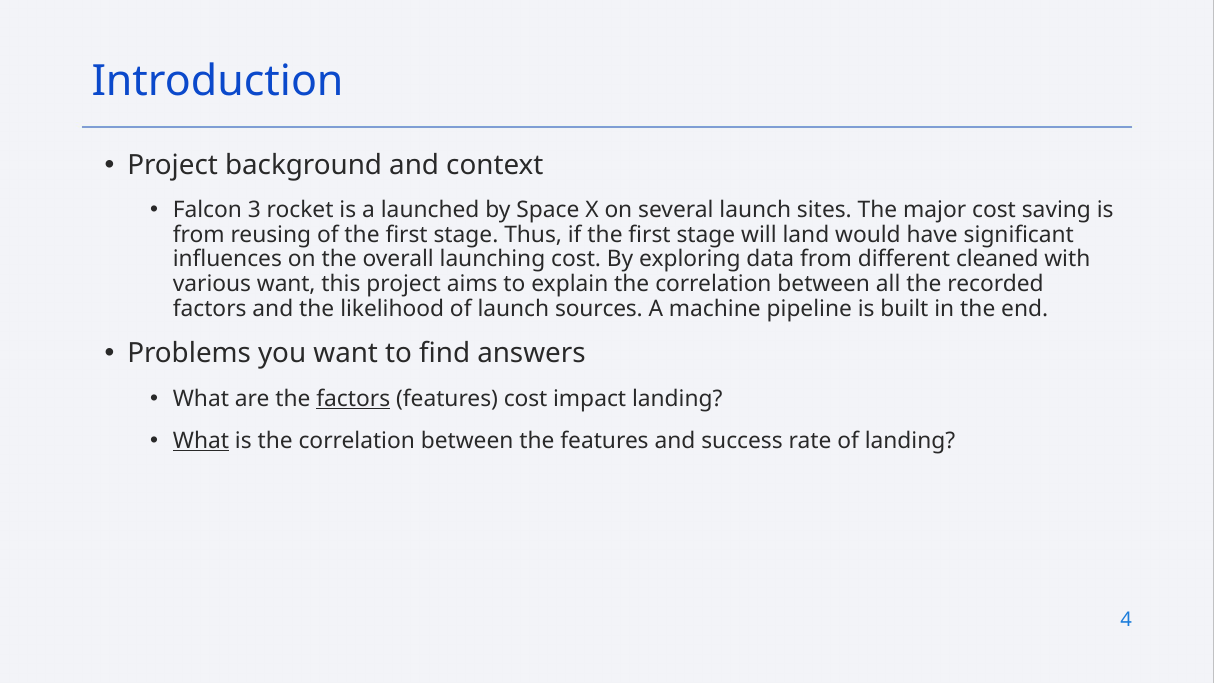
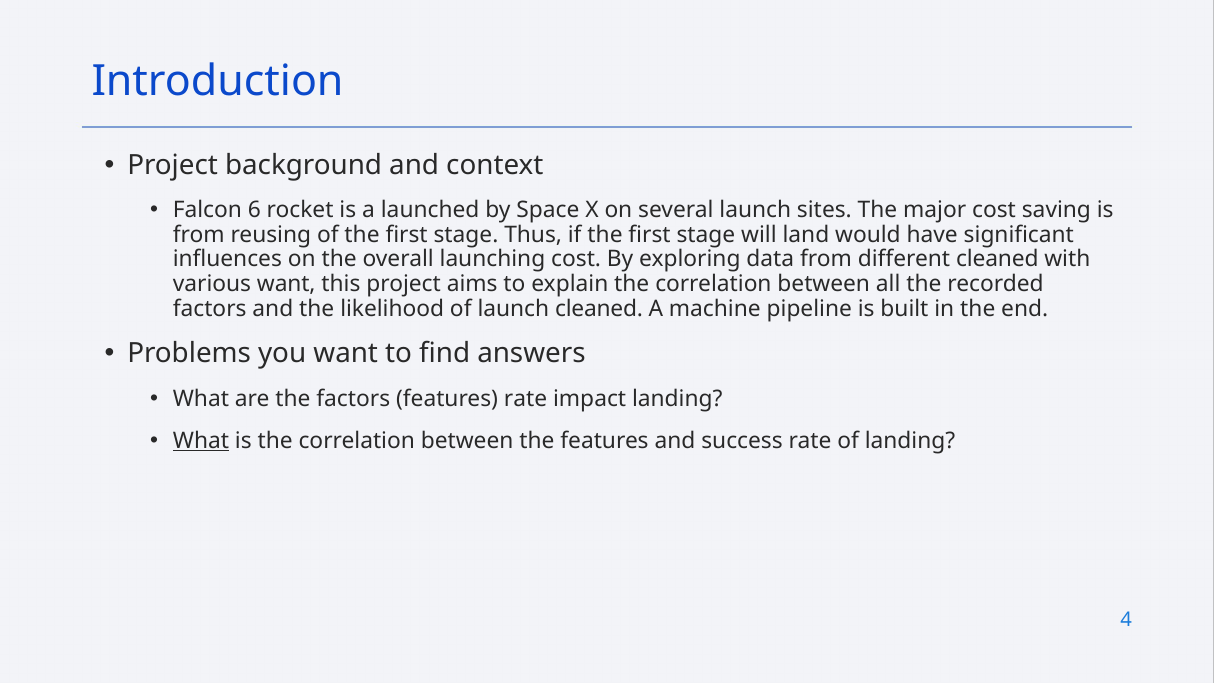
3: 3 -> 6 (254, 210)
launch sources: sources -> cleaned (599, 308)
factors underline: present -> none (353, 398)
features cost: cost -> rate (526, 398)
